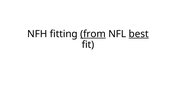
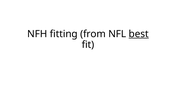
from underline: present -> none (93, 34)
